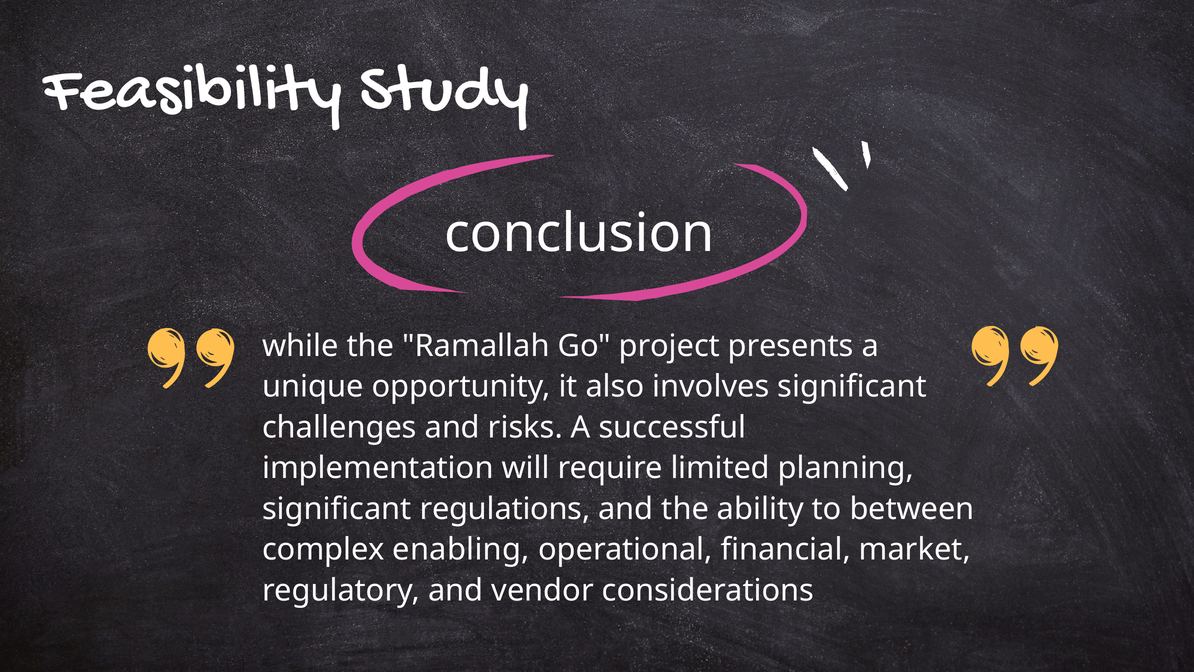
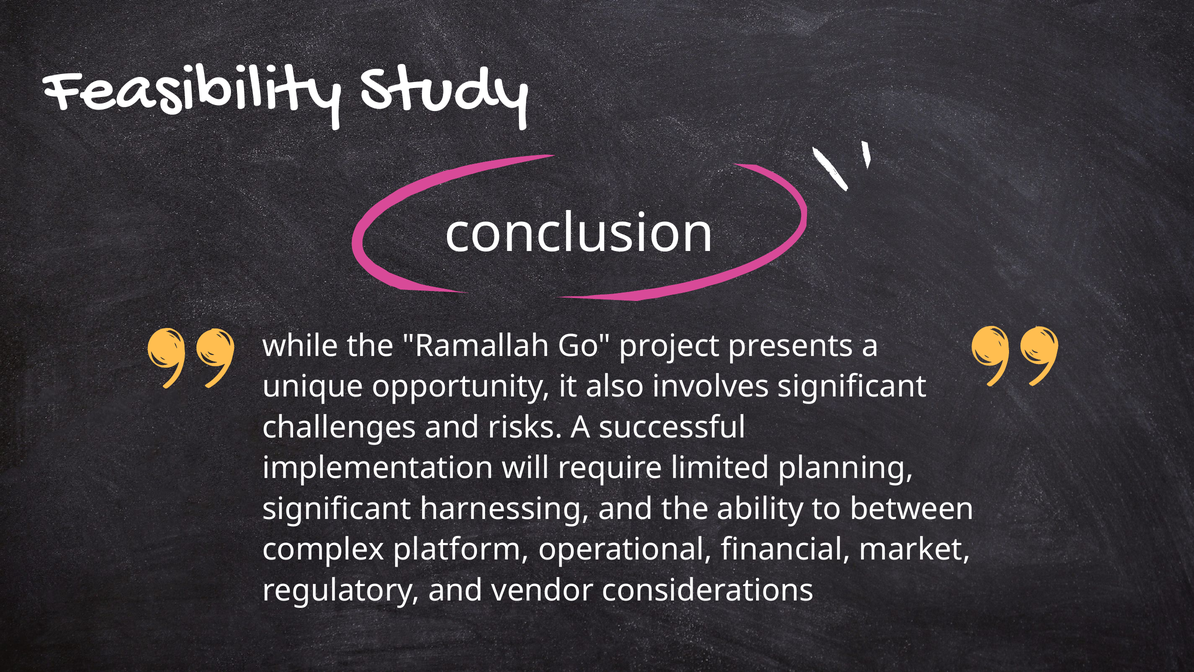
regulations: regulations -> harnessing (505, 509)
enabling: enabling -> platform (461, 549)
